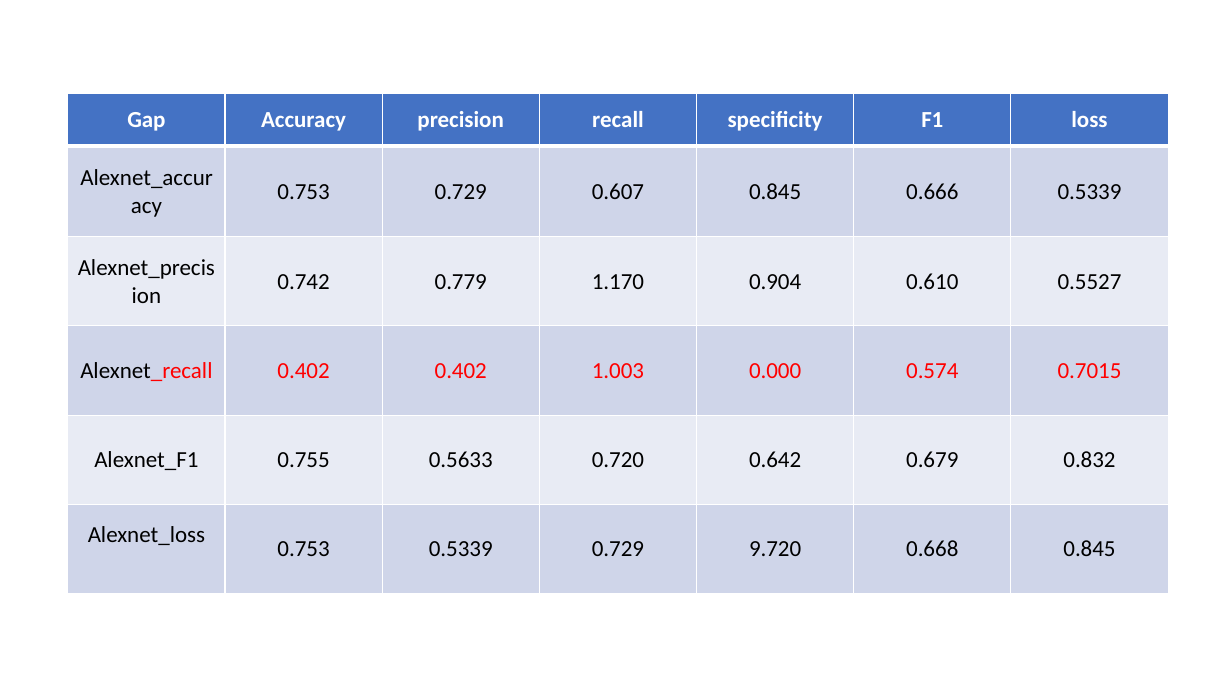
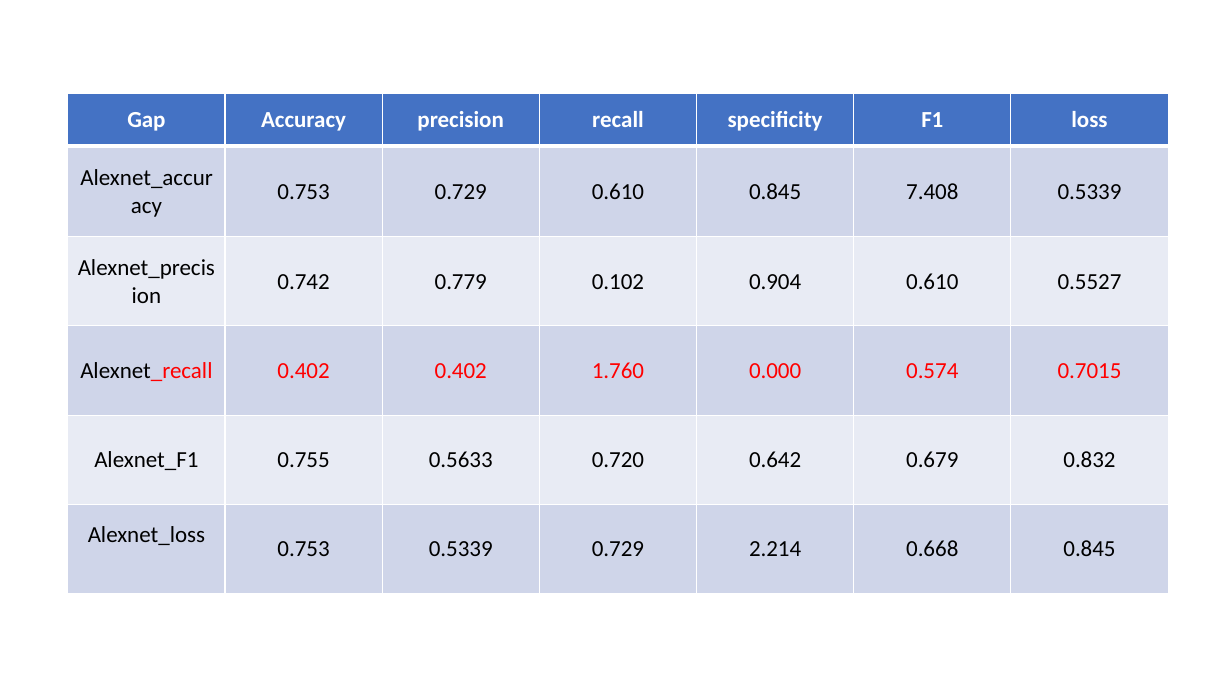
0.729 0.607: 0.607 -> 0.610 (618, 192)
0.666: 0.666 -> 7.408 (932, 192)
1.170: 1.170 -> 0.102 (618, 282)
1.003: 1.003 -> 1.760 (618, 371)
9.720: 9.720 -> 2.214 (775, 550)
